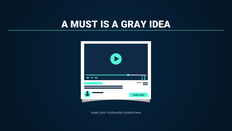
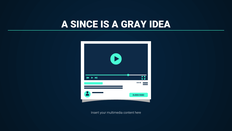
MUST: MUST -> SINCE (84, 24)
